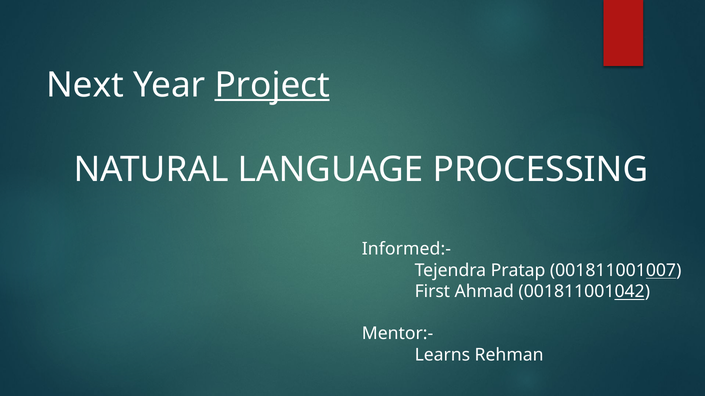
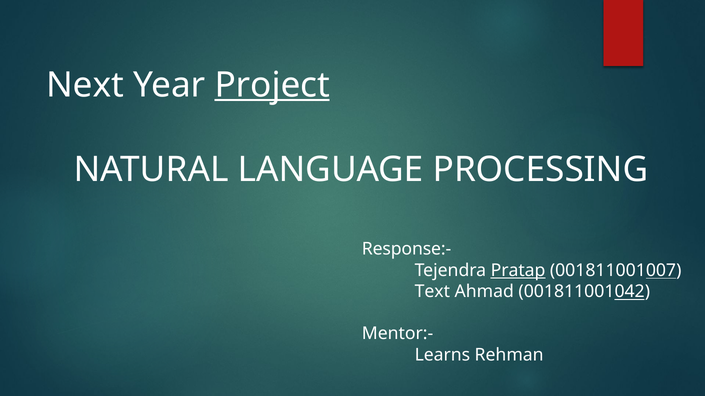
Informed:-: Informed:- -> Response:- (406, 249)
Pratap underline: none -> present (518, 271)
First: First -> Text (432, 292)
